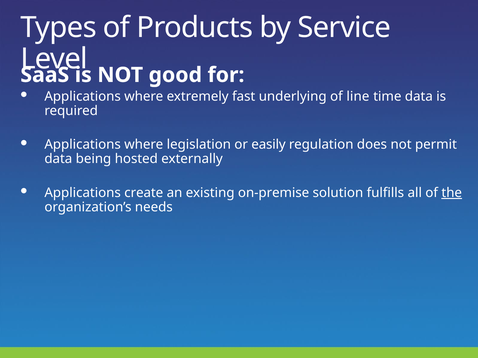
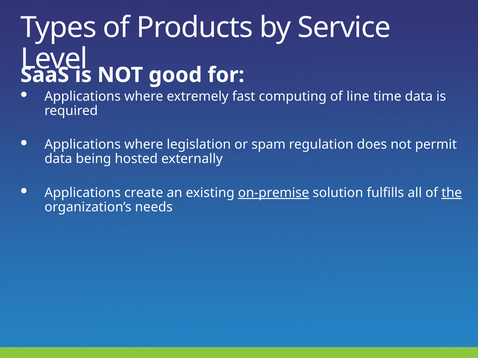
underlying: underlying -> computing (293, 96)
easily: easily -> spam (269, 145)
on-premise underline: none -> present (274, 193)
